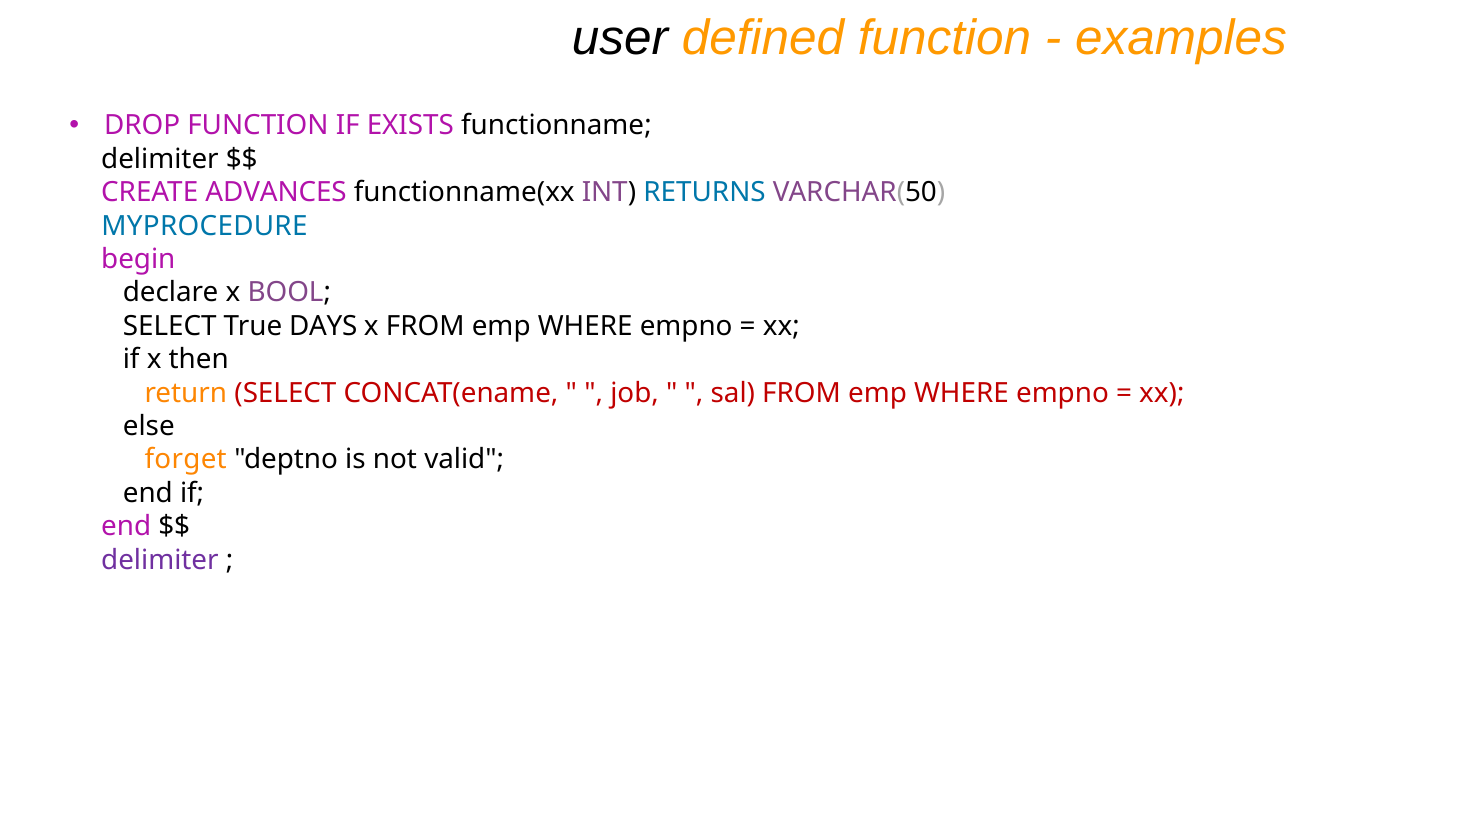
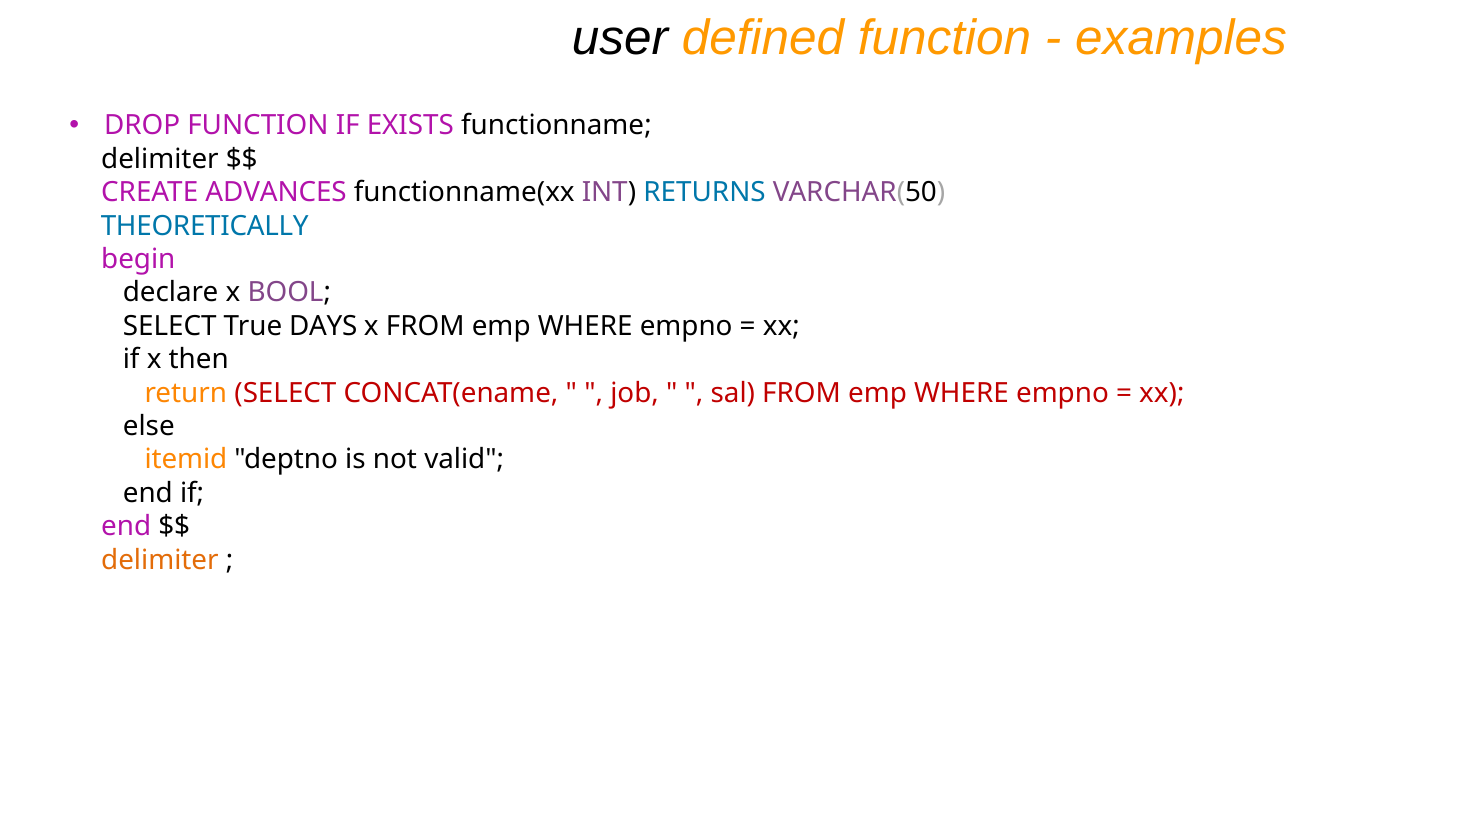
MYPROCEDURE: MYPROCEDURE -> THEORETICALLY (205, 226)
forget: forget -> itemid (186, 460)
delimiter colour: purple -> orange (160, 560)
